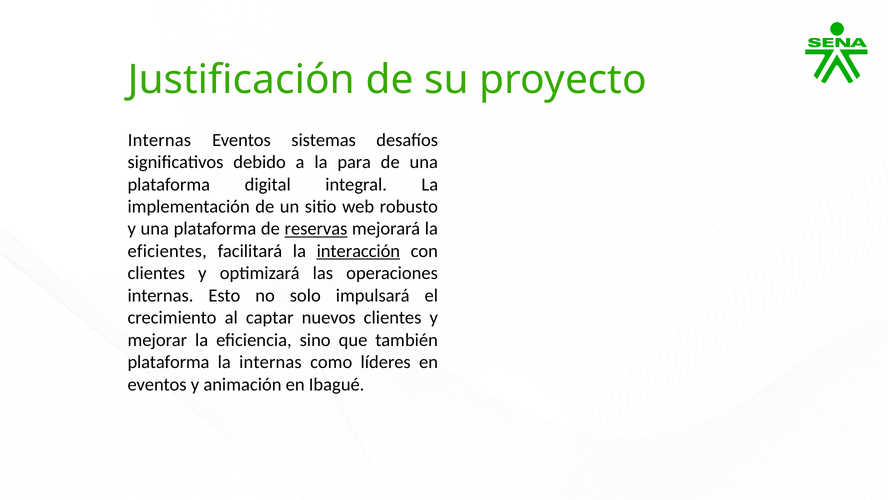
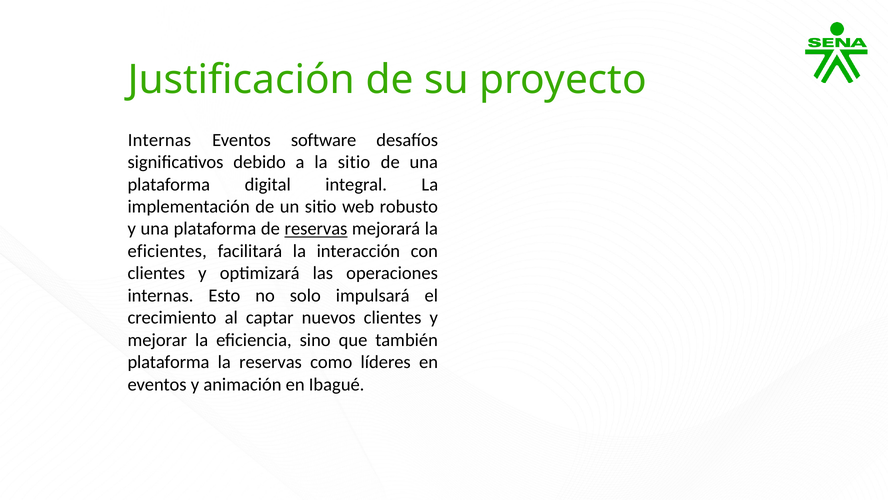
sistemas: sistemas -> software (324, 140)
la para: para -> sitio (354, 162)
interacción underline: present -> none (358, 251)
la internas: internas -> reservas (271, 362)
